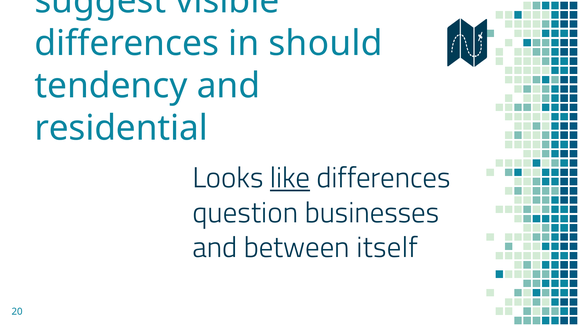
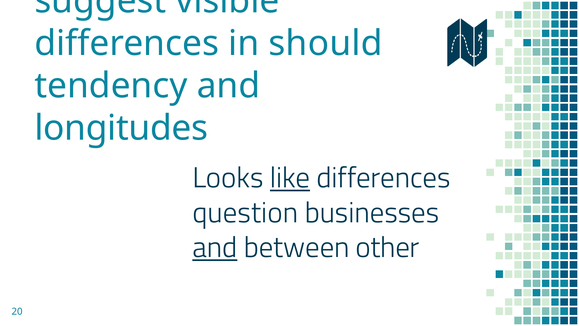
residential: residential -> longitudes (121, 128)
and underline: none -> present (215, 247)
itself: itself -> other (387, 247)
